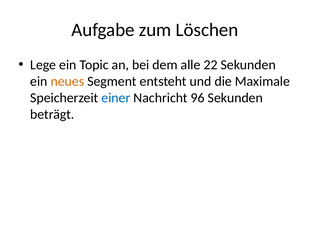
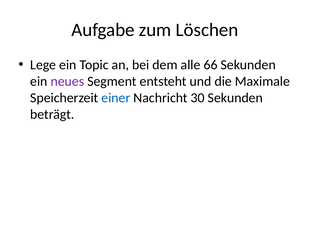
22: 22 -> 66 (211, 65)
neues colour: orange -> purple (67, 82)
96: 96 -> 30 (198, 98)
